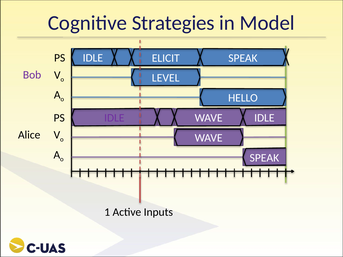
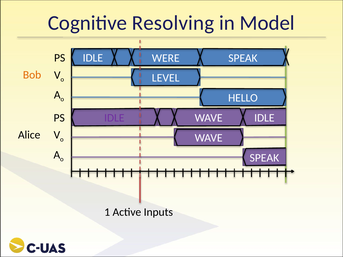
Strategies: Strategies -> Resolving (173, 23)
ELICIT: ELICIT -> WERE (166, 58)
Bob colour: purple -> orange (32, 75)
